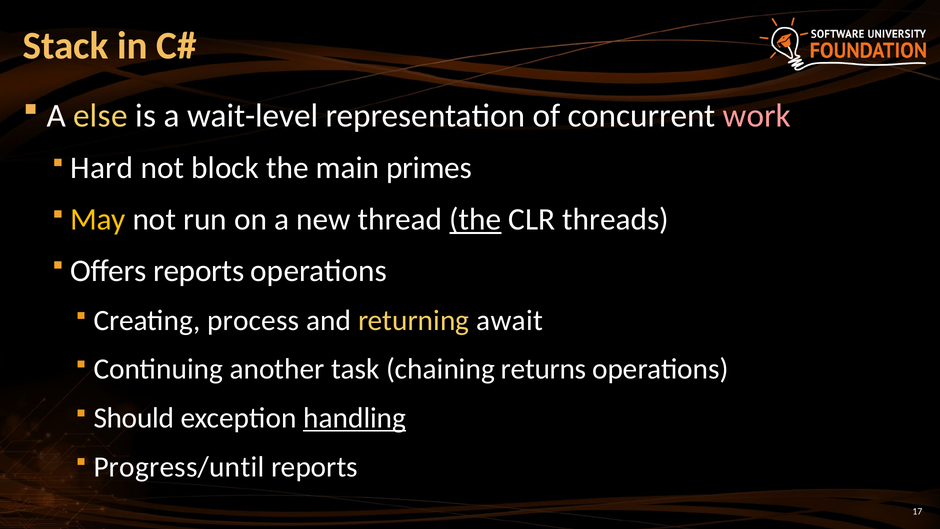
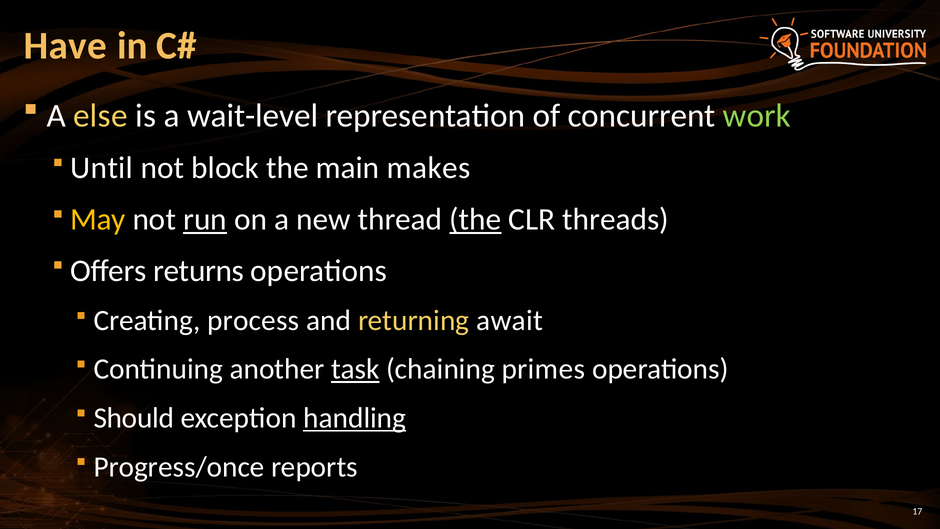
Stack: Stack -> Have (65, 46)
work colour: pink -> light green (757, 116)
Hard: Hard -> Until (102, 168)
primes: primes -> makes (429, 168)
run underline: none -> present (205, 219)
Offers reports: reports -> returns (199, 271)
task underline: none -> present (355, 369)
returns: returns -> primes (543, 369)
Progress/until: Progress/until -> Progress/once (179, 467)
